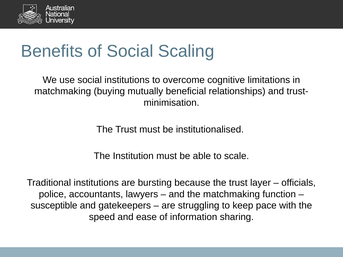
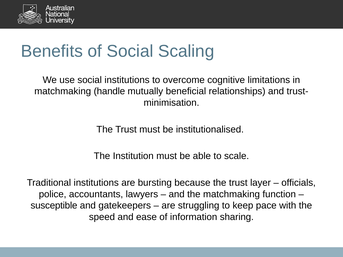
buying: buying -> handle (109, 91)
